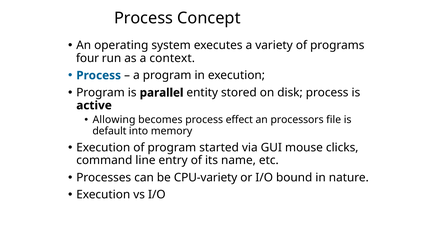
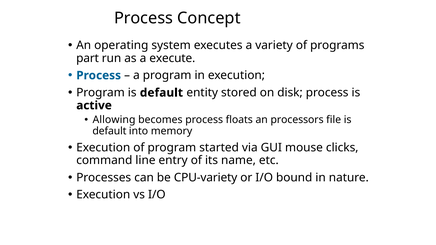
four: four -> part (88, 58)
context: context -> execute (172, 58)
Program is parallel: parallel -> default (161, 93)
effect: effect -> floats (239, 120)
